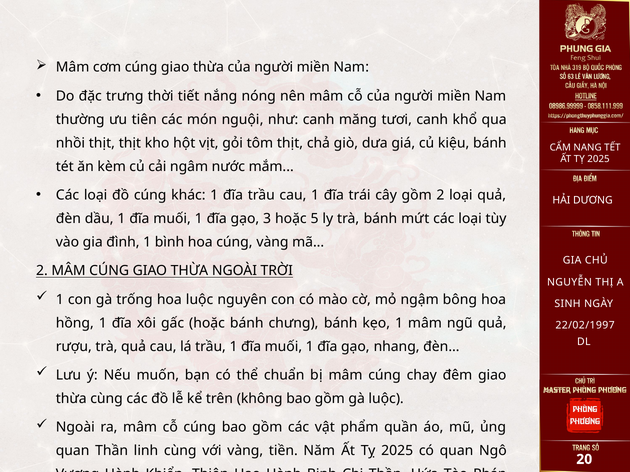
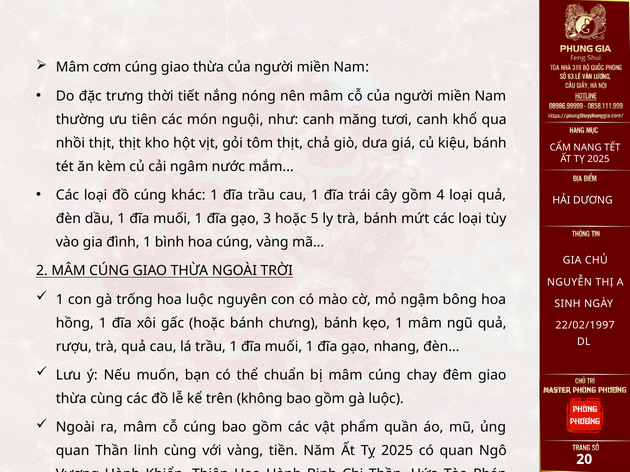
gồm 2: 2 -> 4 (440, 195)
